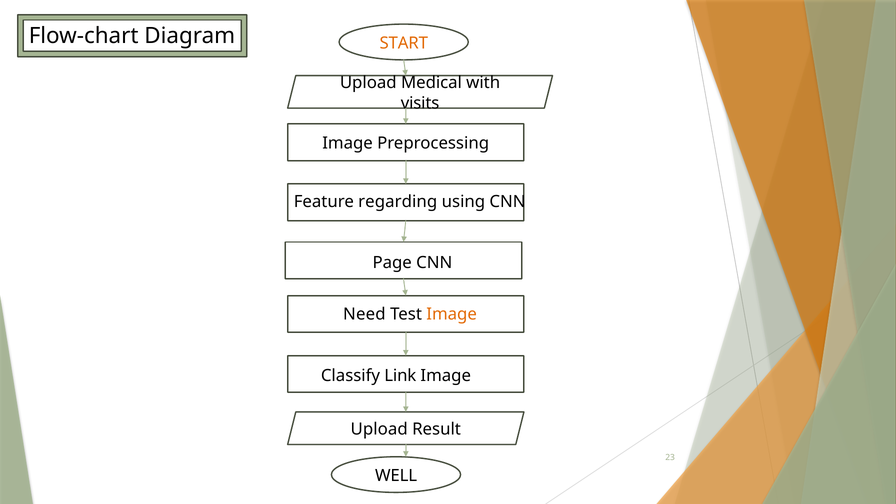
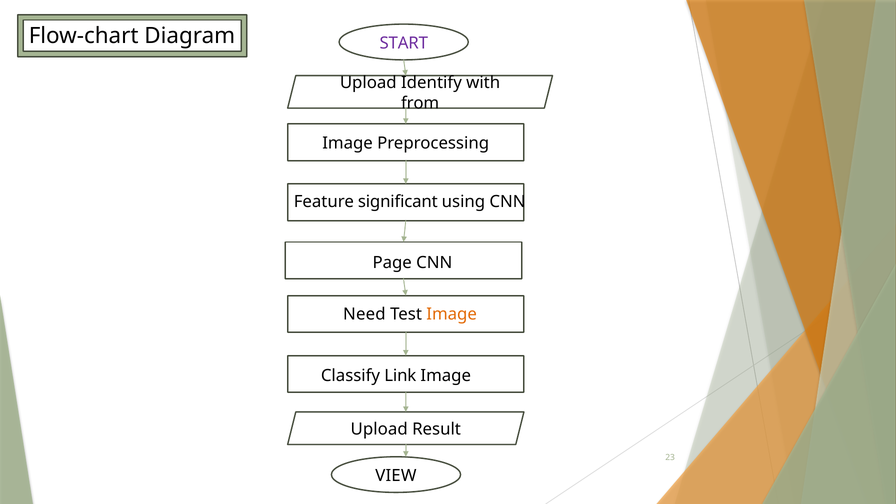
START colour: orange -> purple (404, 43)
Medical: Medical -> Identify (431, 83)
visits: visits -> from (420, 103)
regarding: regarding -> significant (398, 202)
WELL: WELL -> VIEW (396, 476)
